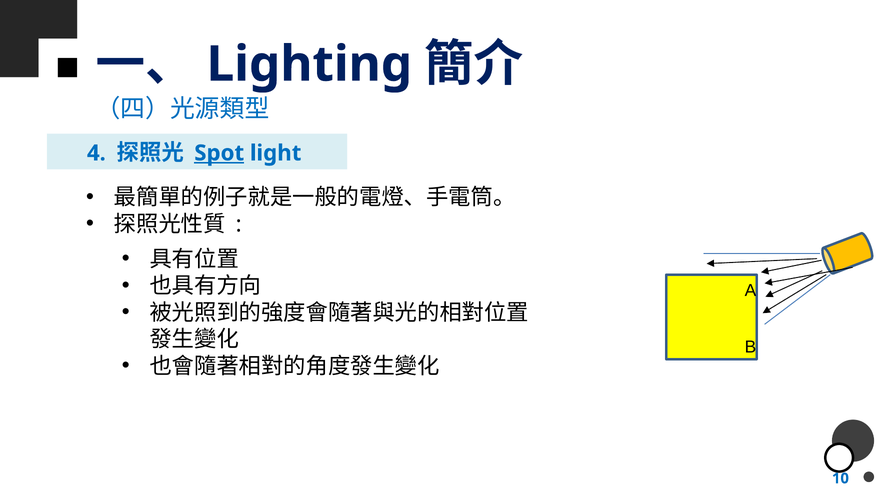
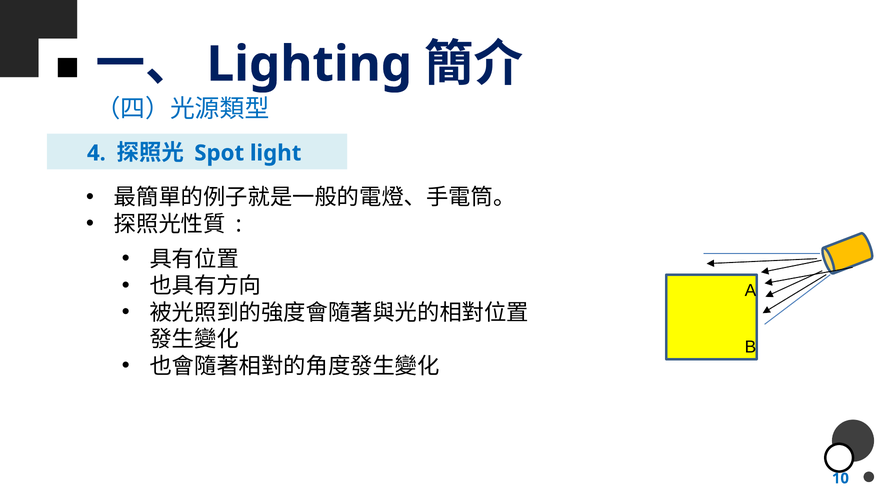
Spot underline: present -> none (219, 153)
